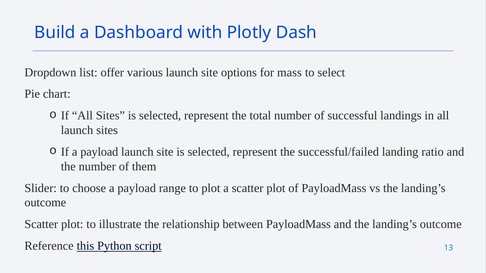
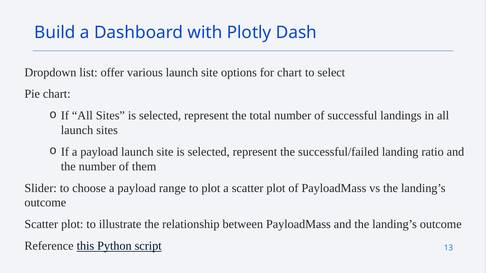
for mass: mass -> chart (289, 72)
